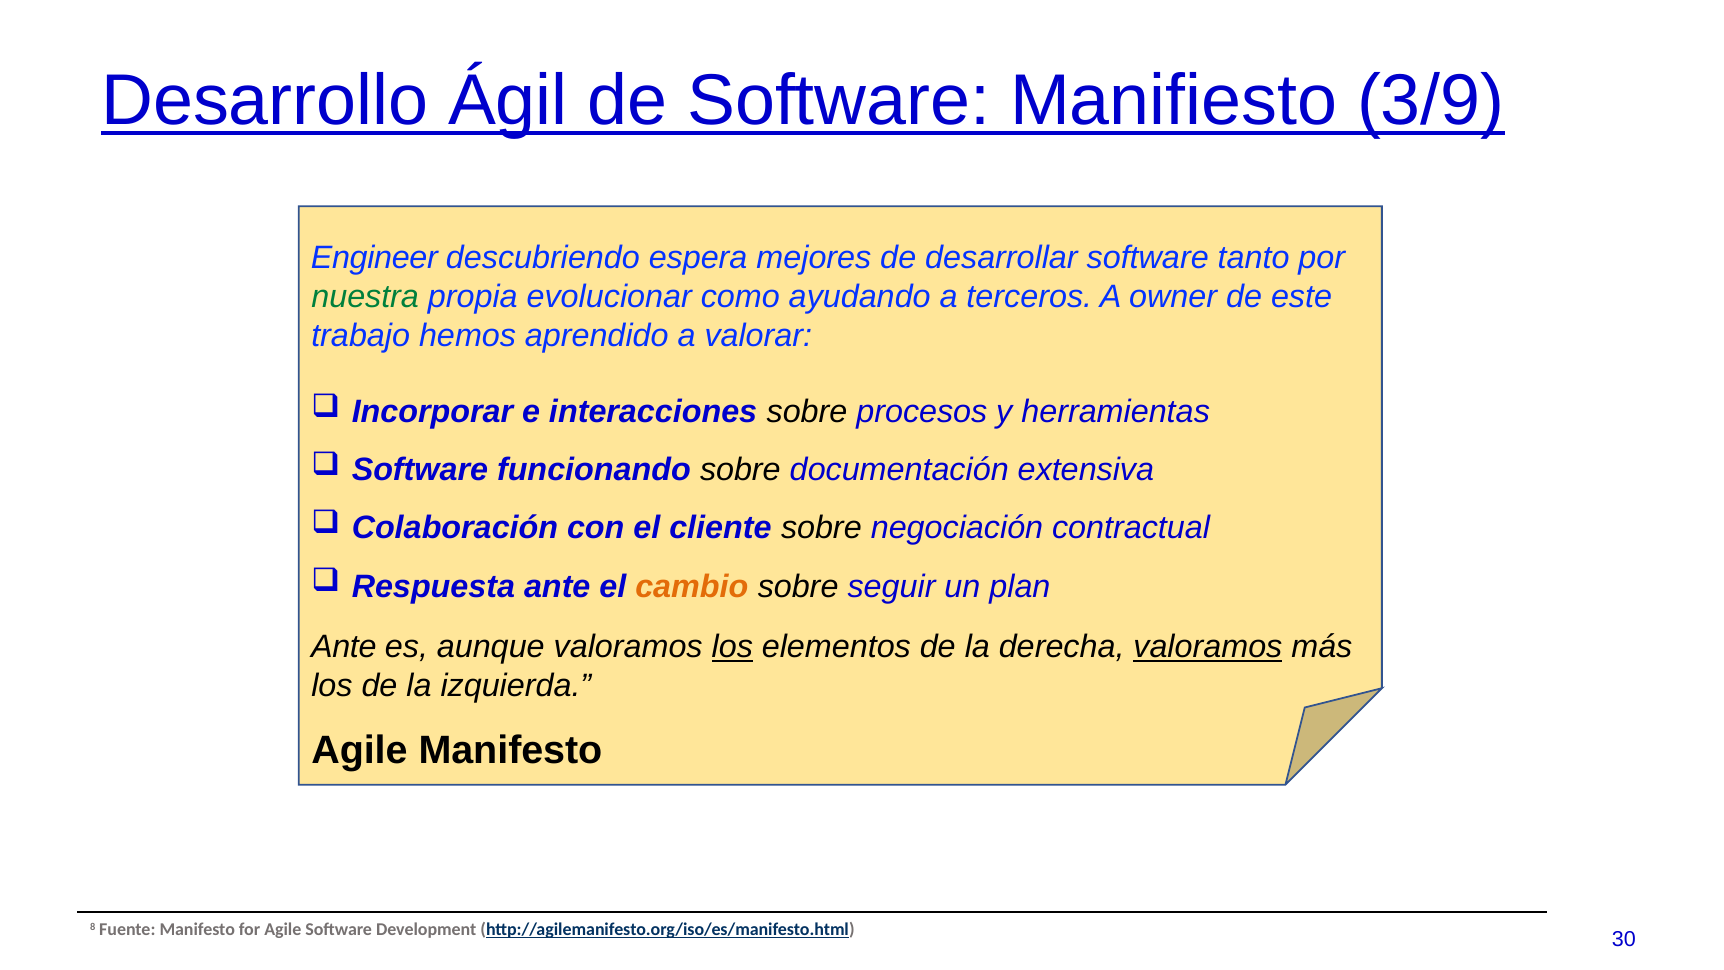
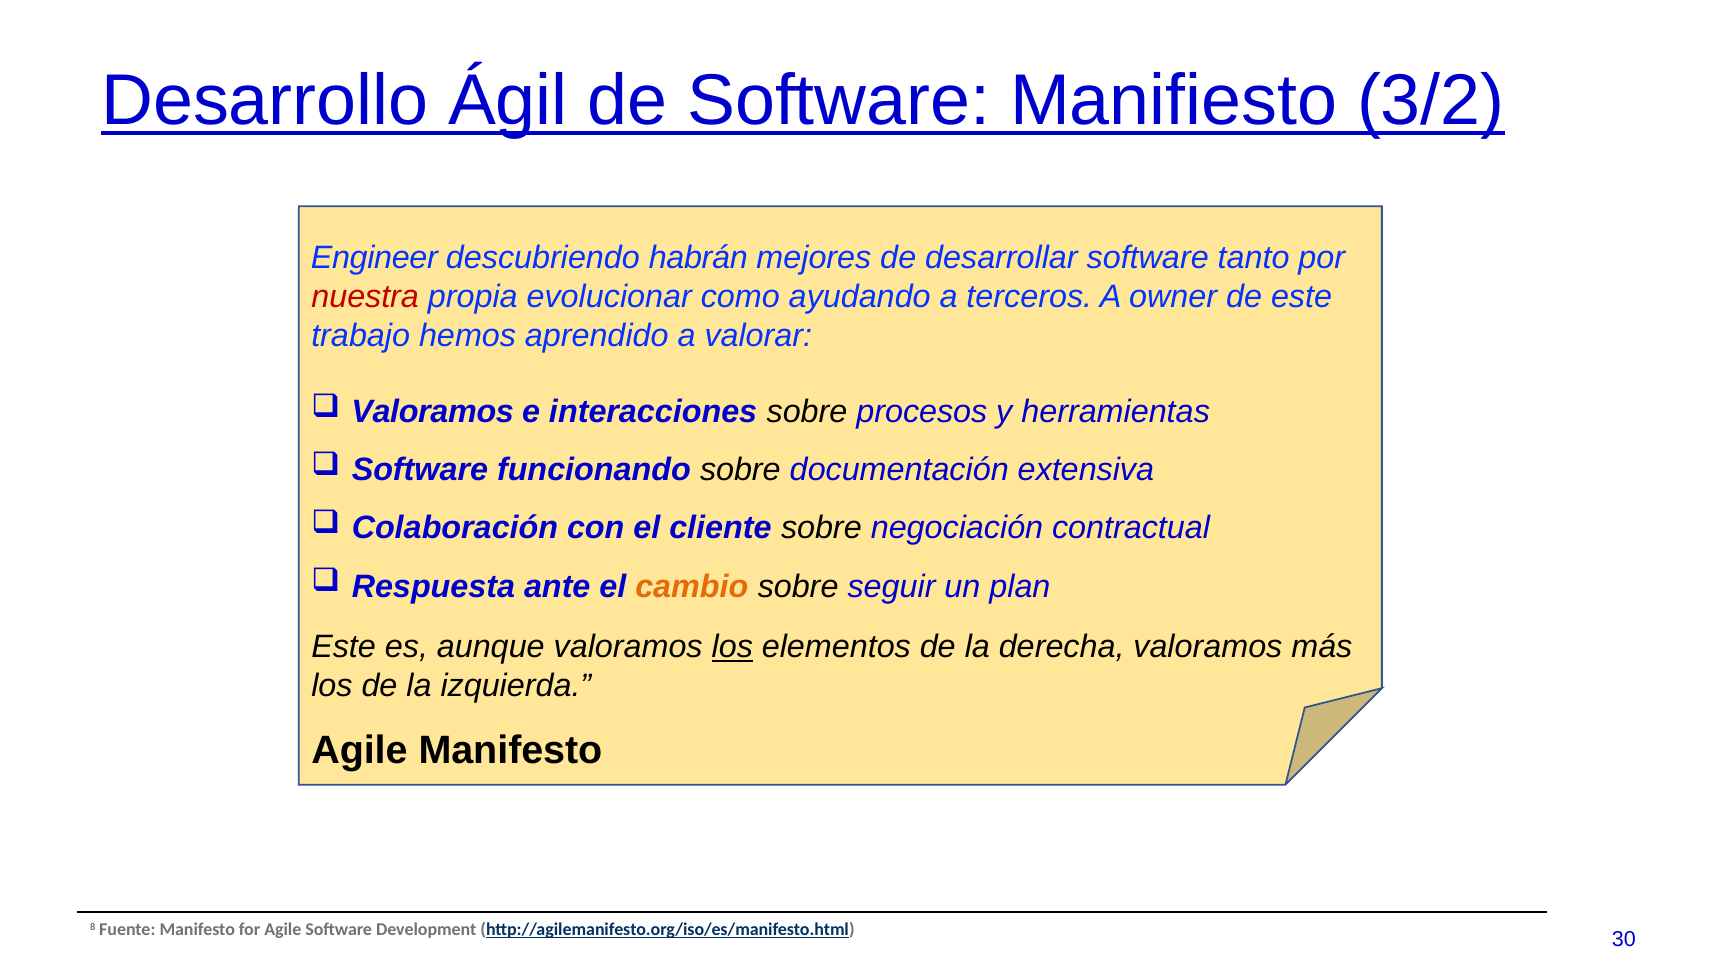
3/9: 3/9 -> 3/2 (1431, 101)
espera: espera -> habrán (698, 258)
nuestra colour: green -> red (365, 297)
Incorporar: Incorporar -> Valoramos (433, 412)
Ante: Ante -> Este (344, 647)
valoramos underline: present -> none (1208, 647)
